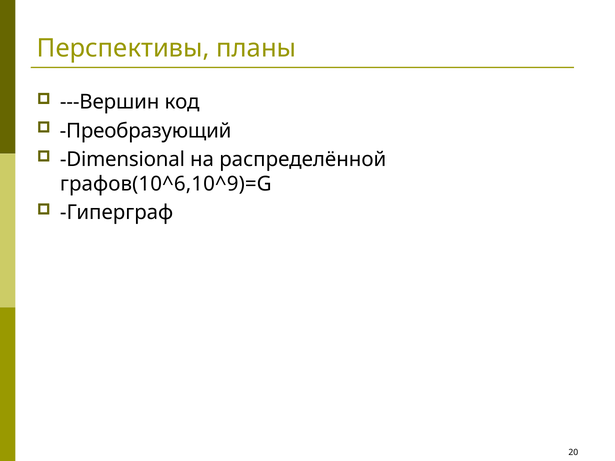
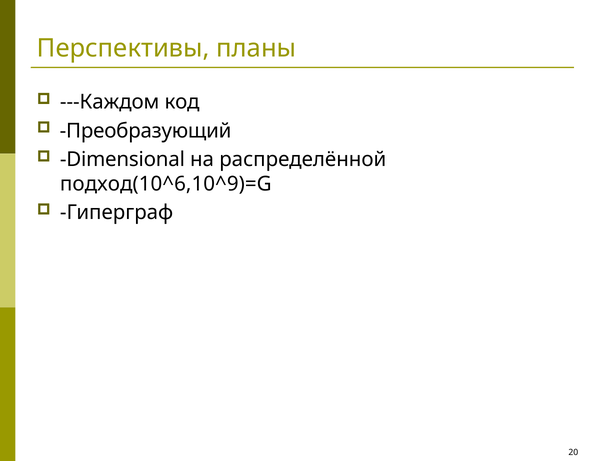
---Вершин: ---Вершин -> ---Каждом (110, 102)
графов(10^6,10^9)=G: графов(10^6,10^9)=G -> подход(10^6,10^9)=G (166, 184)
